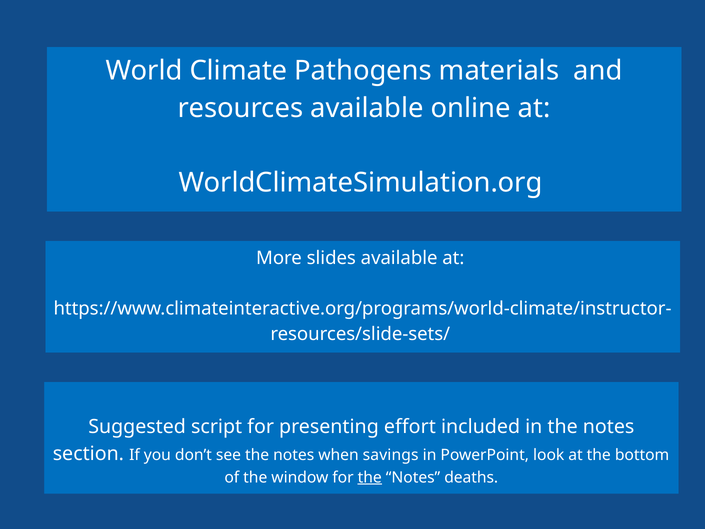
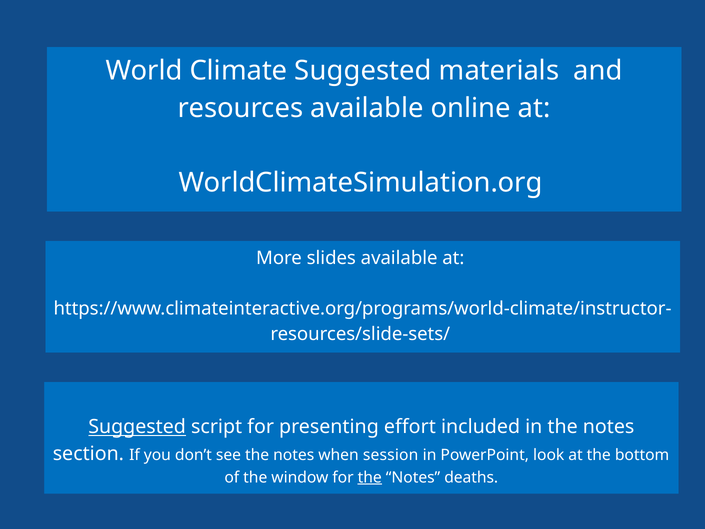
Climate Pathogens: Pathogens -> Suggested (363, 71)
Suggested underline: none -> present (137, 427)
savings: savings -> session (391, 455)
